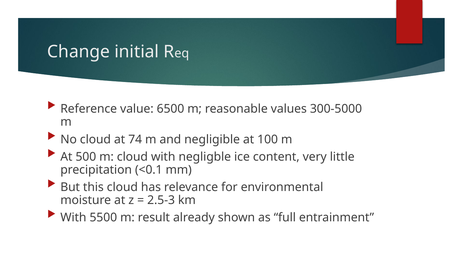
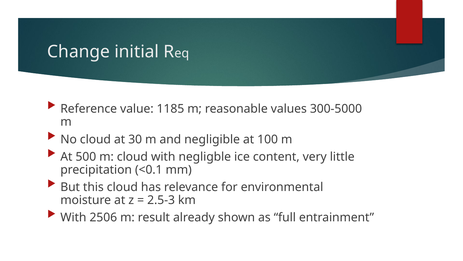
6500: 6500 -> 1185 (170, 109)
74: 74 -> 30 (135, 139)
5500: 5500 -> 2506 (103, 217)
